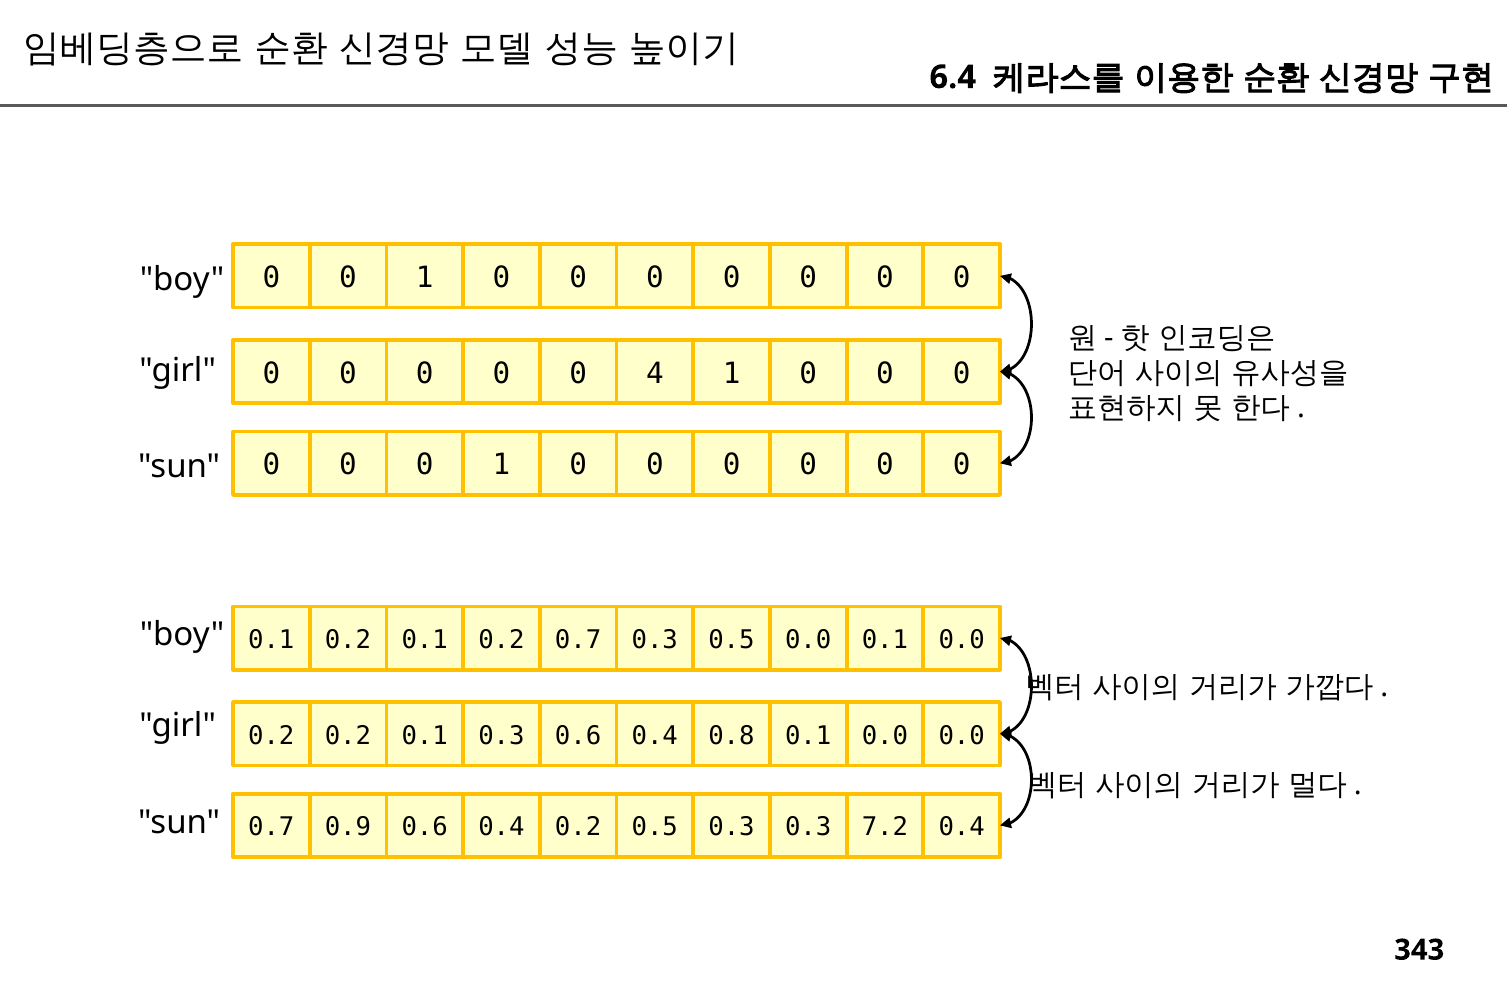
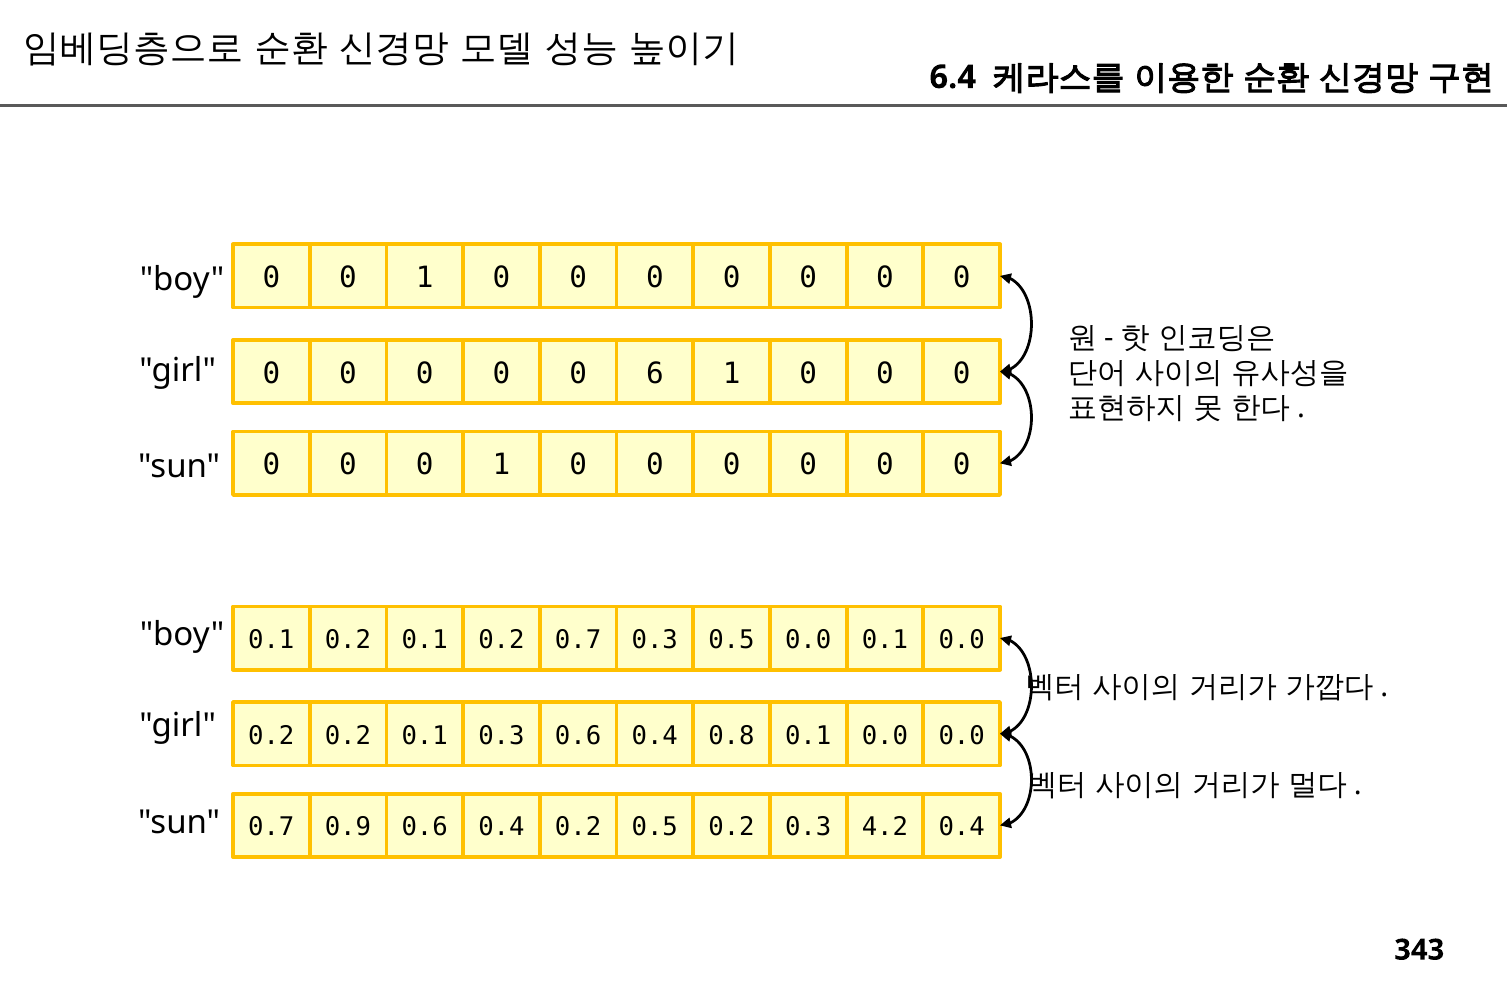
4: 4 -> 6 (655, 374)
0.5 0.3: 0.3 -> 0.2 (732, 827)
7.2: 7.2 -> 4.2 (885, 827)
